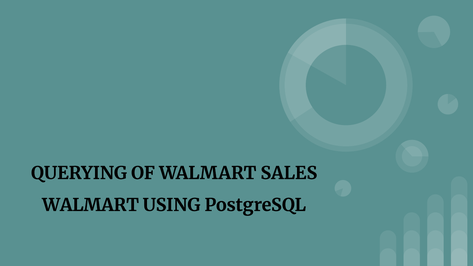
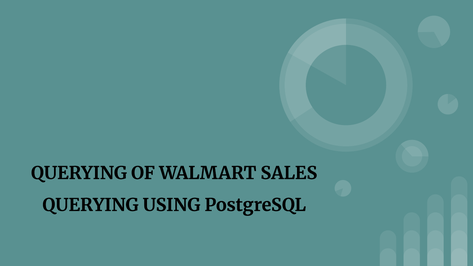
WALMART: WALMART -> QUERYING (90, 205)
